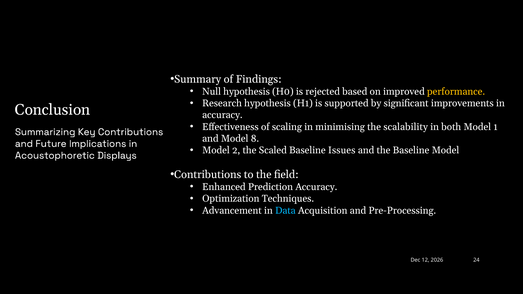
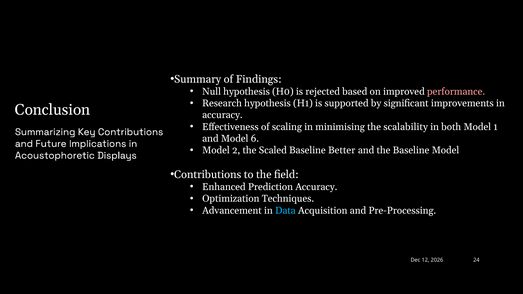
performance colour: yellow -> pink (456, 92)
8: 8 -> 6 (255, 139)
Issues: Issues -> Better (342, 150)
